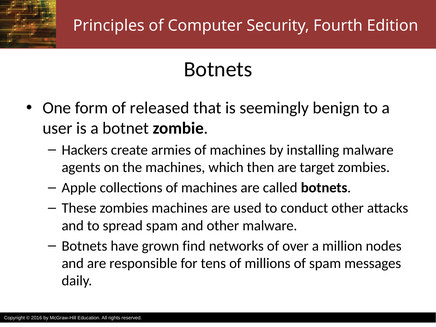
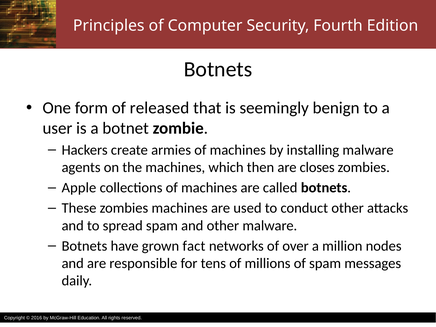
target: target -> closes (317, 167)
find: find -> fact (194, 246)
